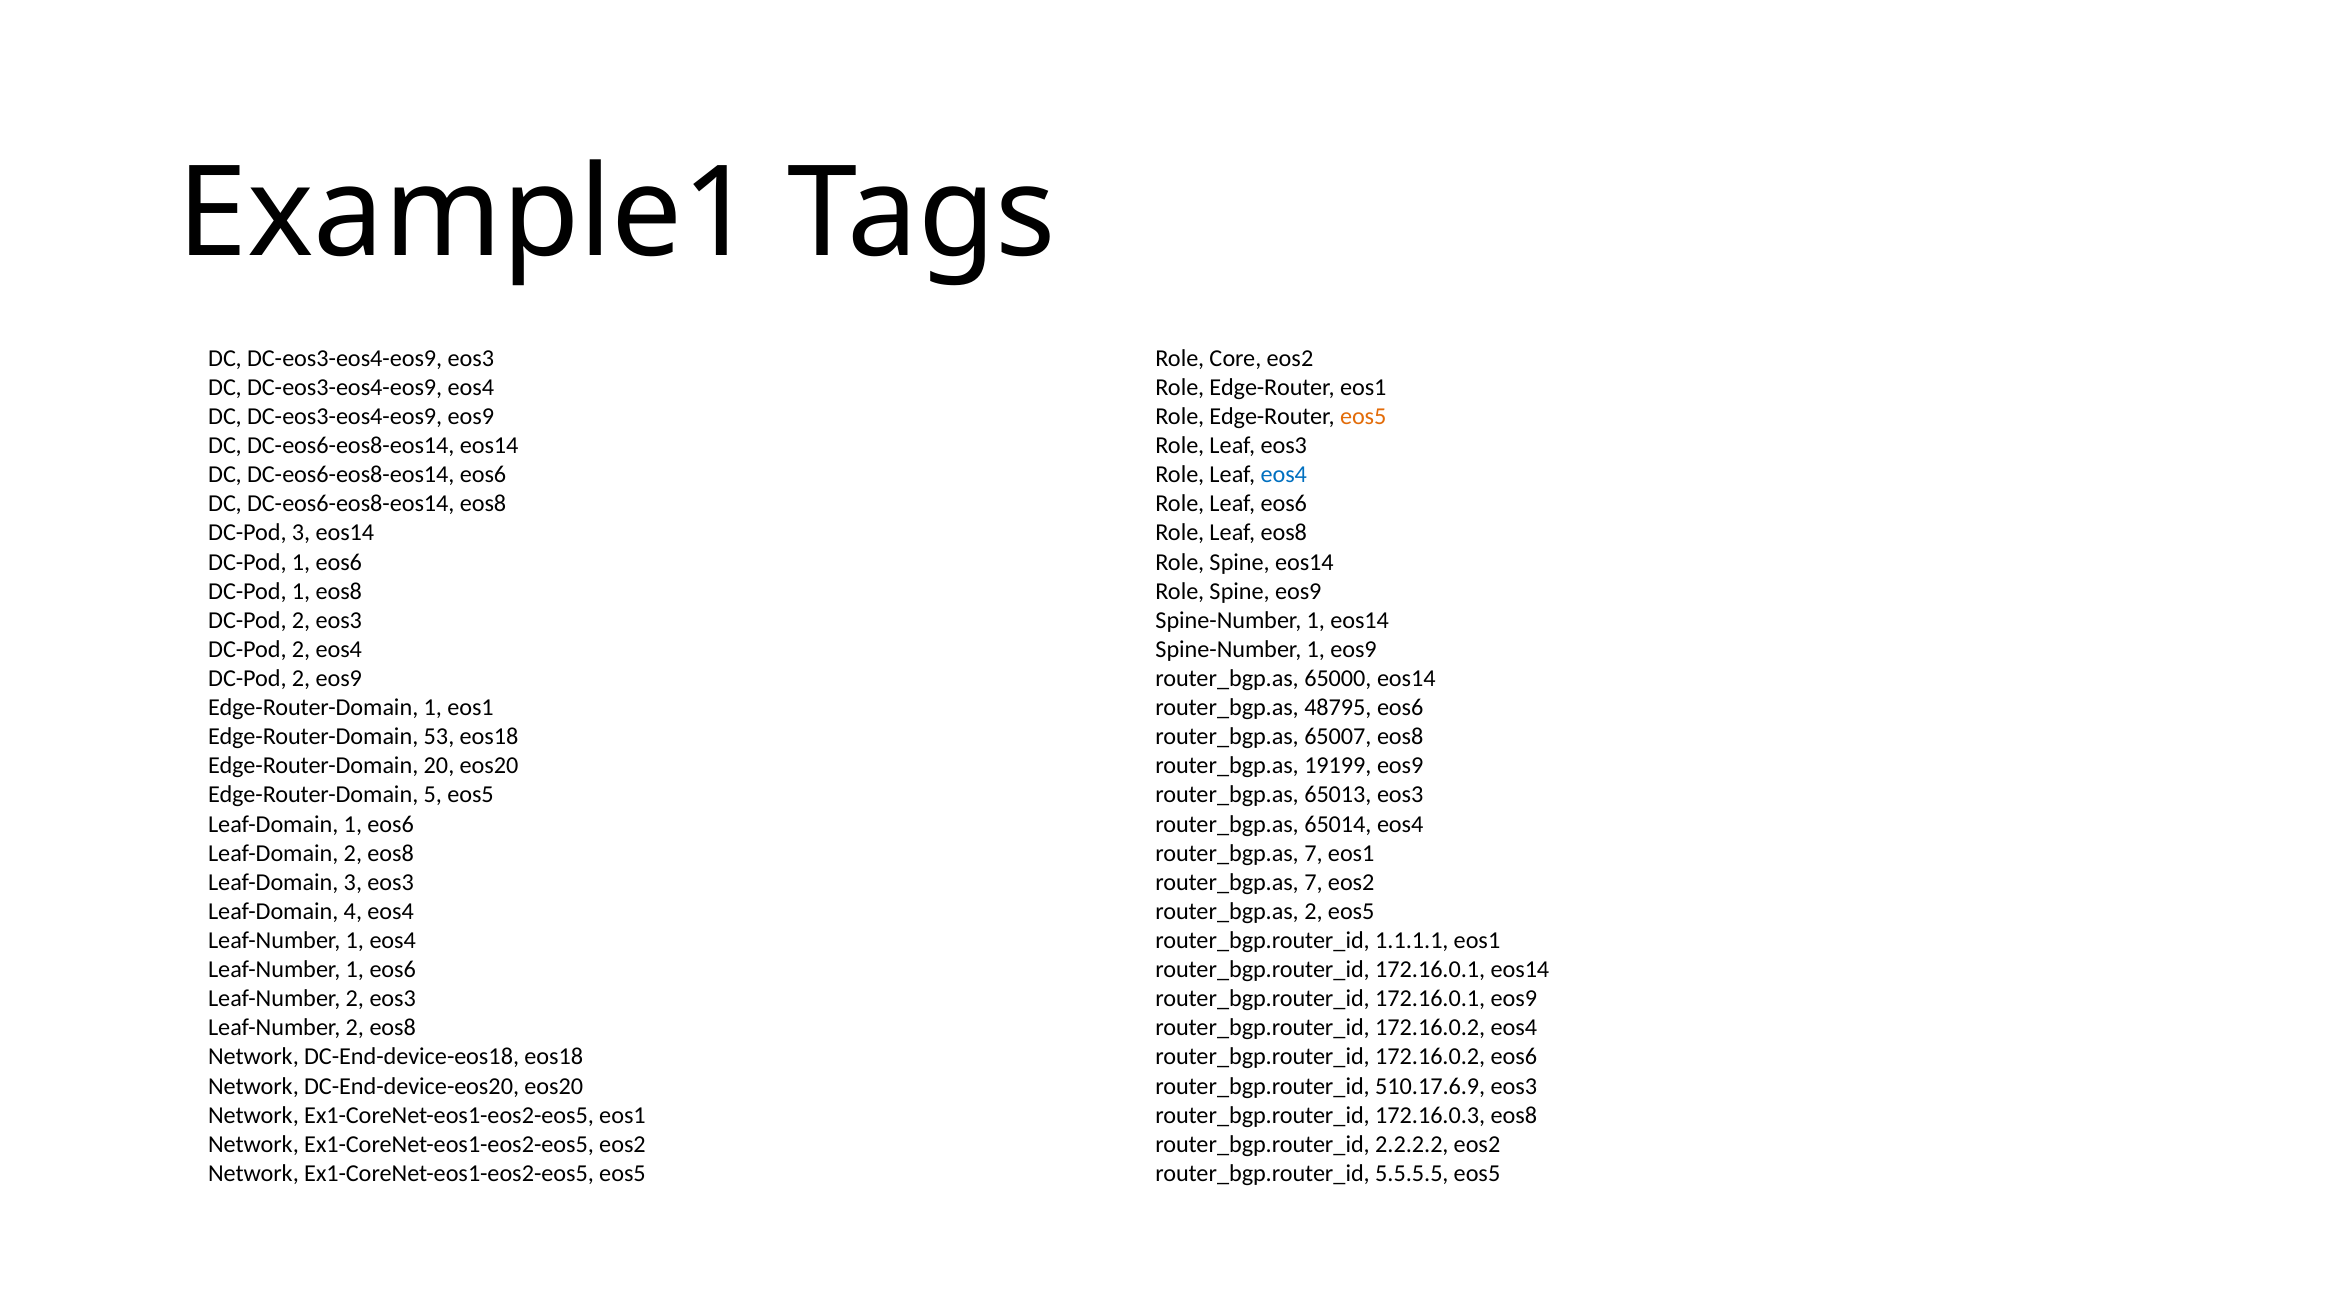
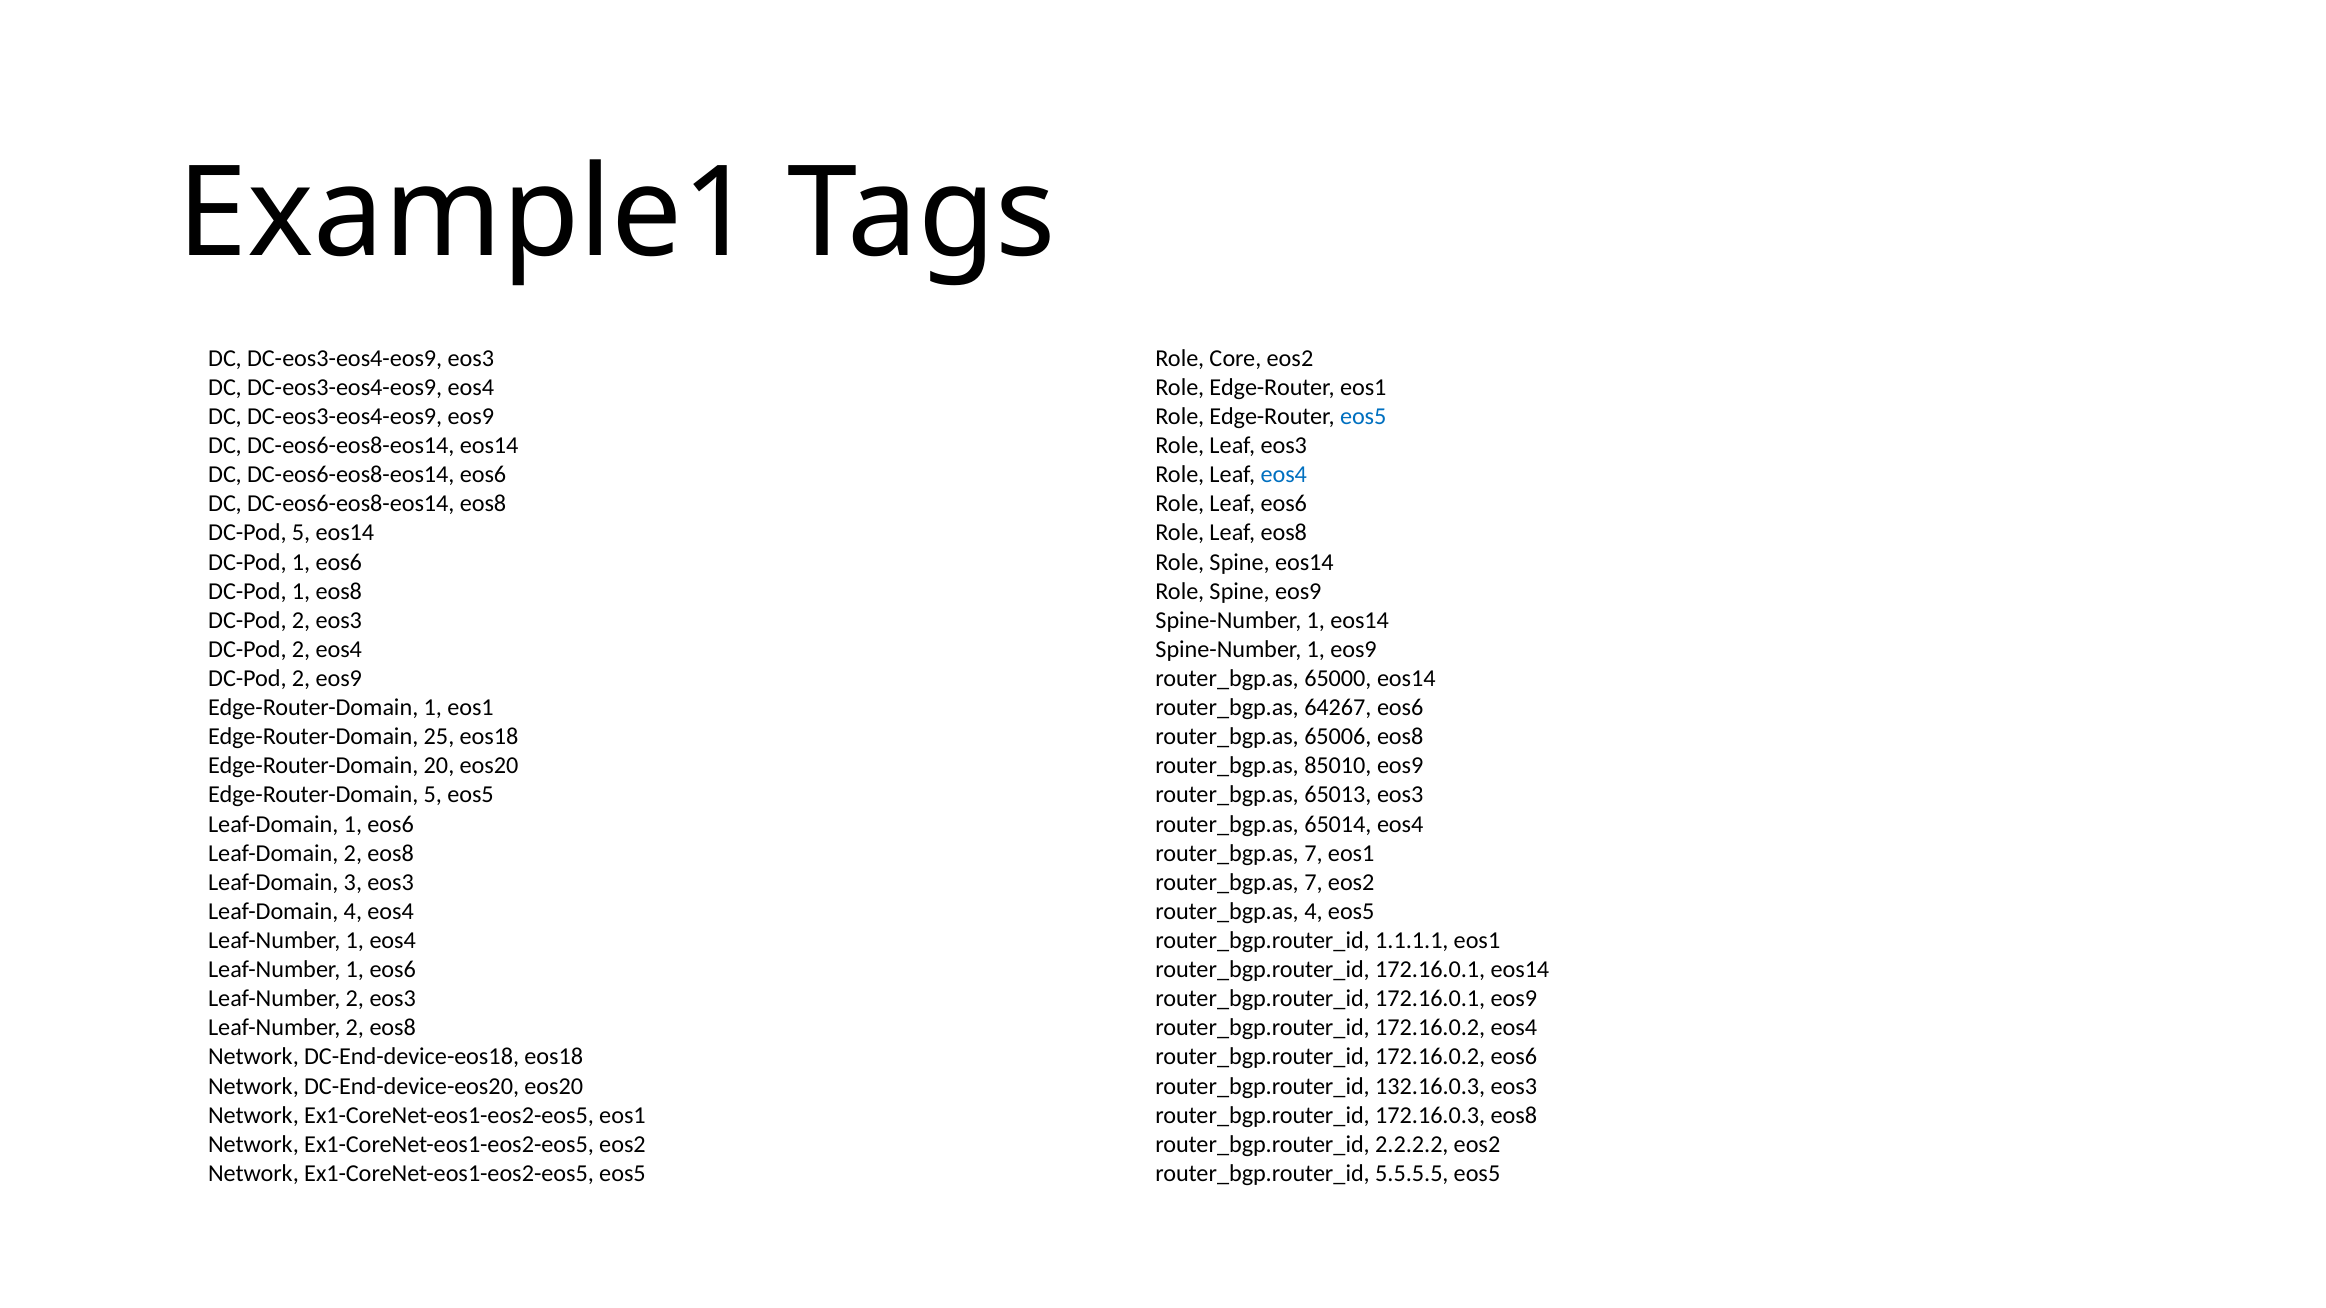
eos5 colour: orange -> blue (1363, 417)
DC-Pod 3: 3 -> 5 (301, 533)
48795: 48795 -> 64267 (1338, 708)
53: 53 -> 25 (439, 737)
65007: 65007 -> 65006 (1338, 737)
19199: 19199 -> 85010 (1338, 766)
router_bgp.as 2: 2 -> 4 (1313, 912)
510.17.6.9: 510.17.6.9 -> 132.16.0.3 (1430, 1086)
